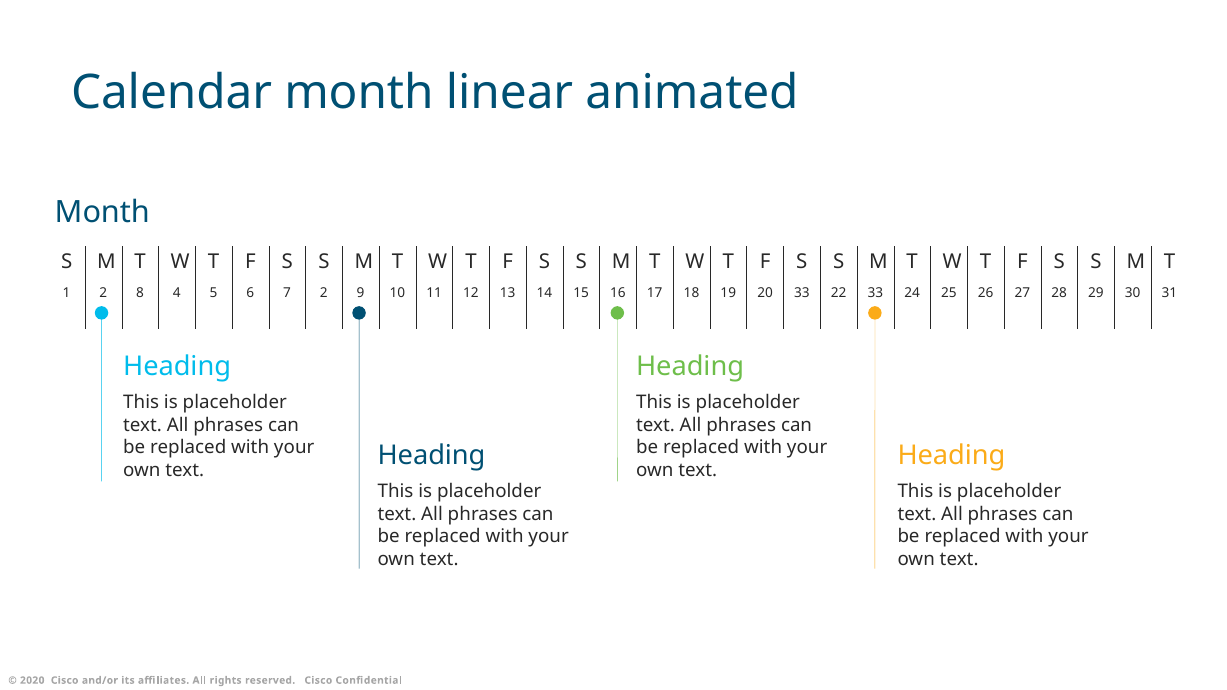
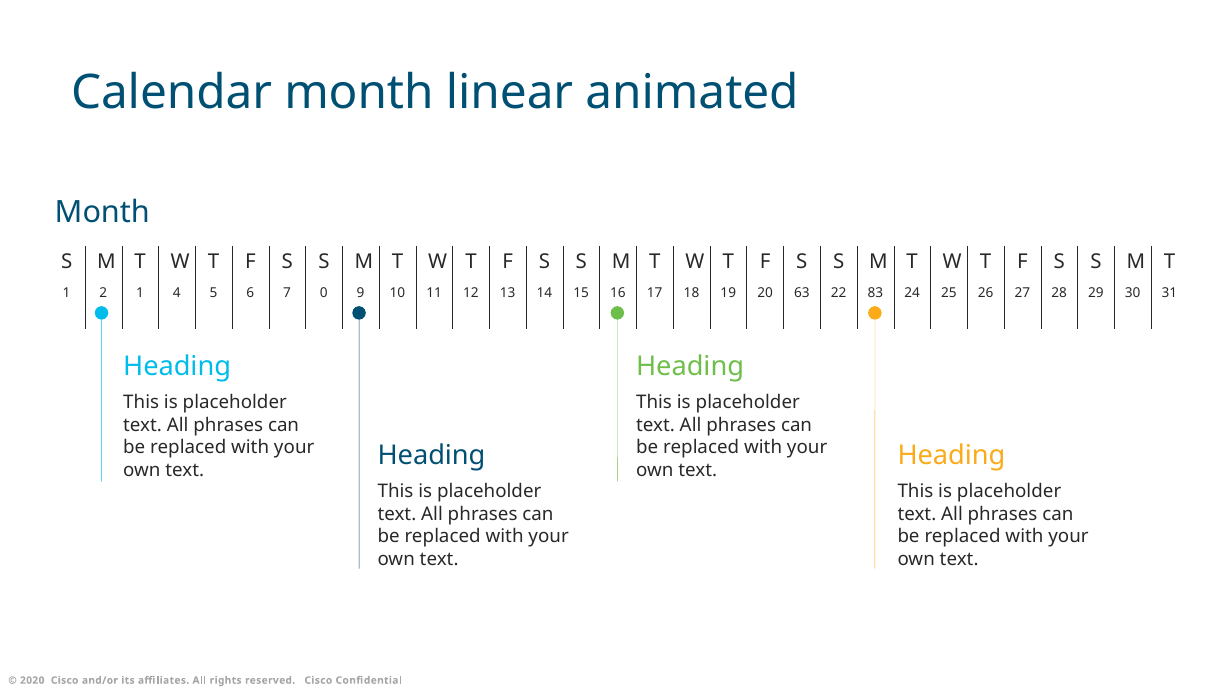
2 8: 8 -> 1 (140, 294)
7 2: 2 -> 0 (324, 294)
20 33: 33 -> 63 (802, 294)
22 33: 33 -> 83 (875, 294)
